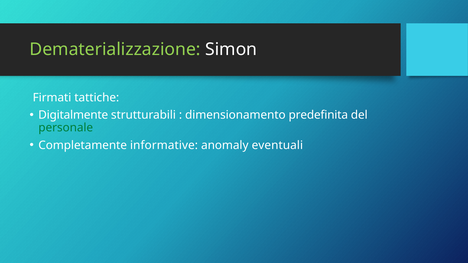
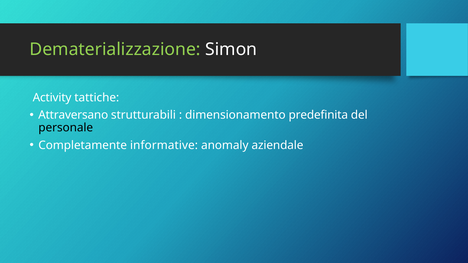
Firmati: Firmati -> Activity (52, 98)
Digitalmente: Digitalmente -> Attraversano (73, 115)
personale colour: green -> black (66, 128)
eventuali: eventuali -> aziendale (277, 145)
